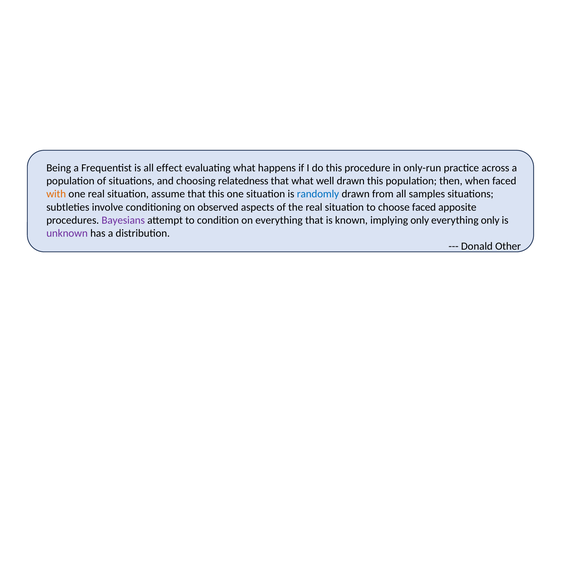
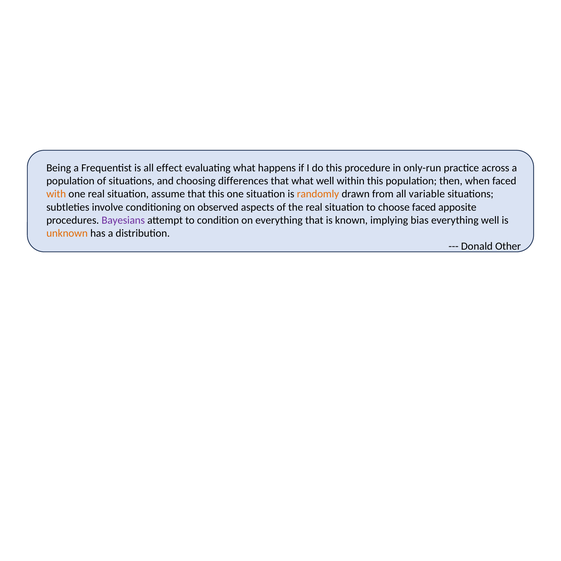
relatedness: relatedness -> differences (243, 181)
well drawn: drawn -> within (351, 181)
randomly colour: blue -> orange (318, 194)
samples: samples -> variable (427, 194)
implying only: only -> bias (420, 220)
everything only: only -> well (490, 220)
unknown colour: purple -> orange (67, 233)
